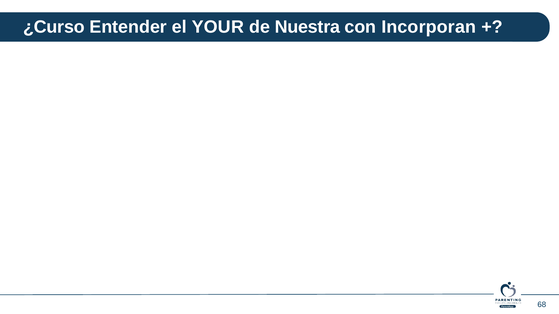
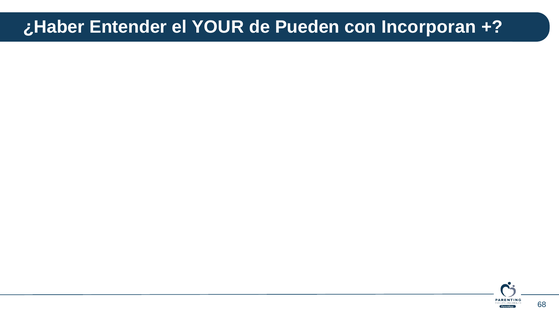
¿Curso: ¿Curso -> ¿Haber (54, 27)
Nuestra: Nuestra -> Pueden (307, 27)
